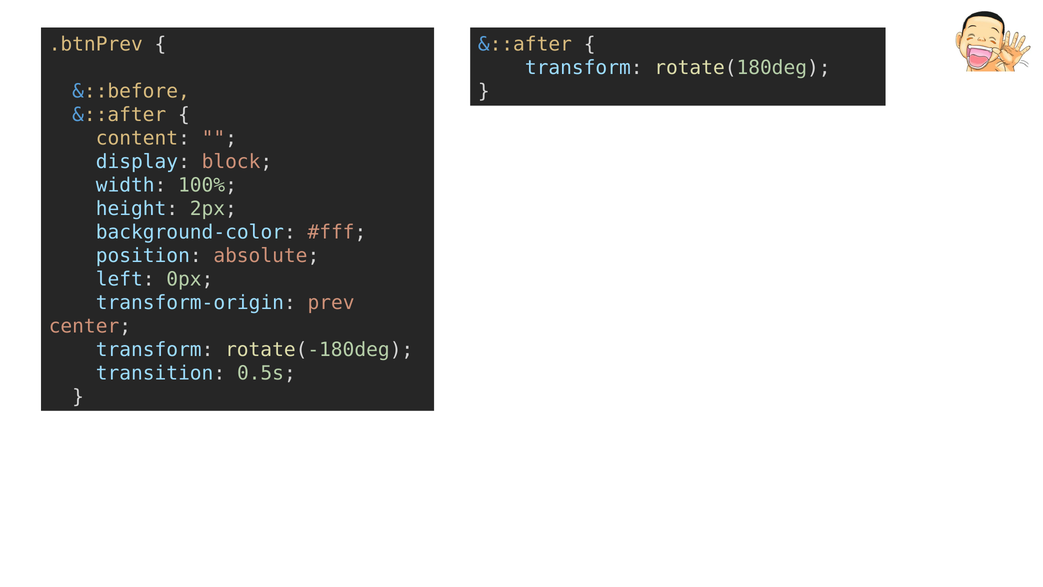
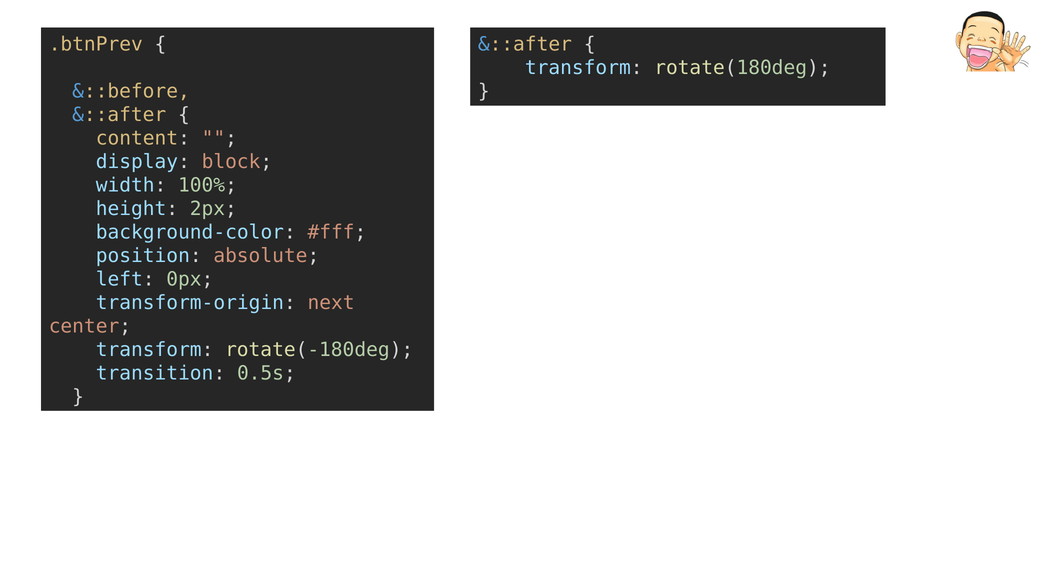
prev: prev -> next (331, 303)
